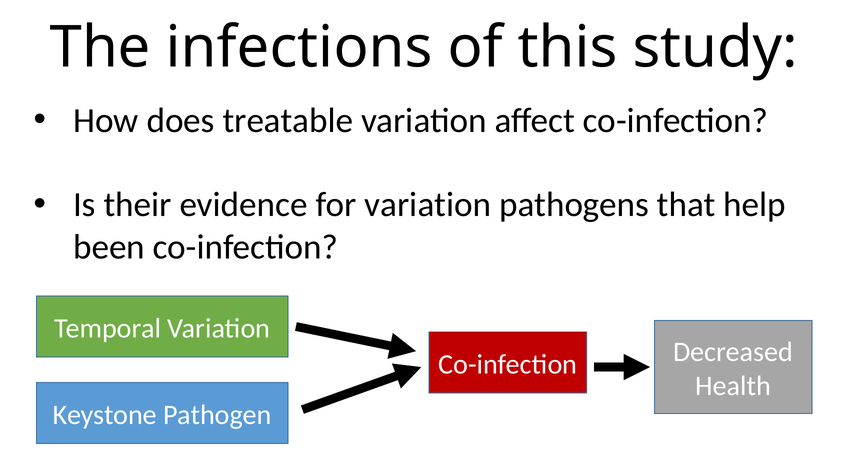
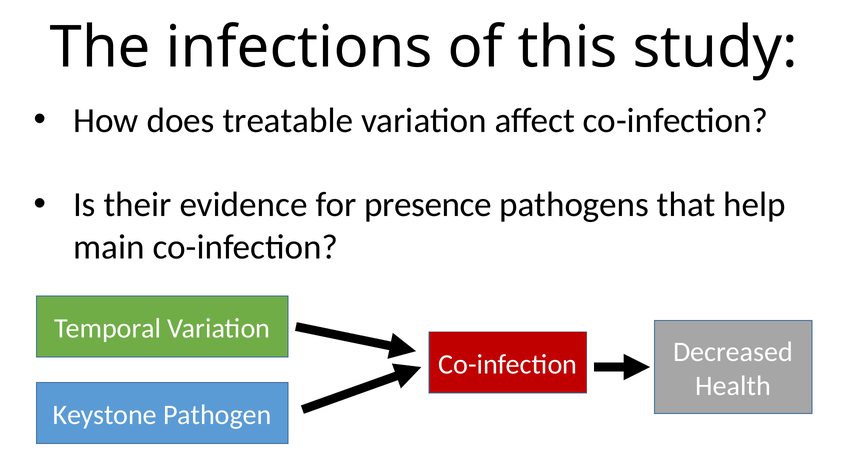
for variation: variation -> presence (428, 205)
been: been -> main (109, 247)
